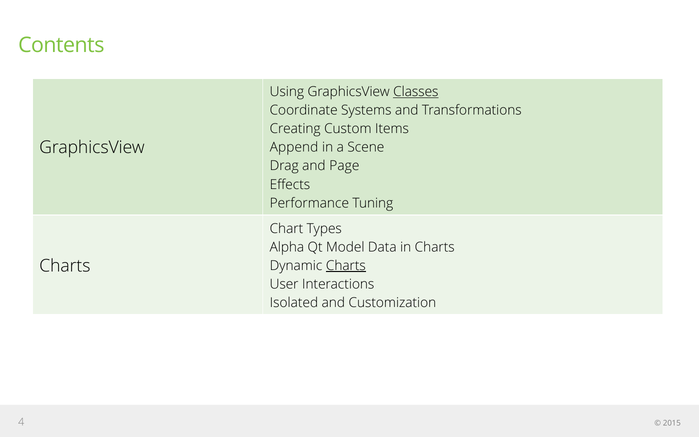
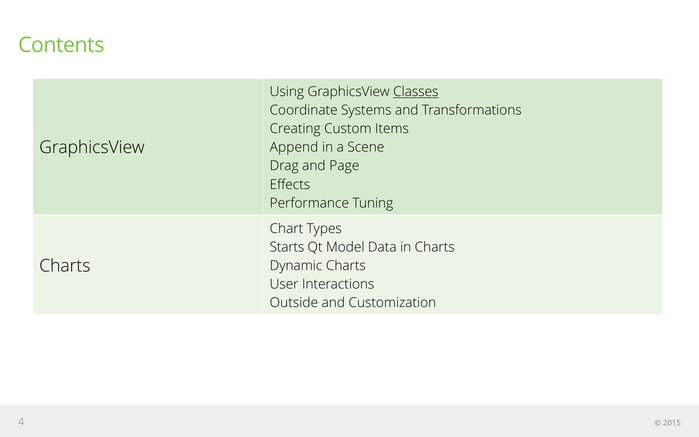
Alpha: Alpha -> Starts (287, 247)
Charts underline: present -> none (346, 266)
Isolated: Isolated -> Outside (294, 303)
